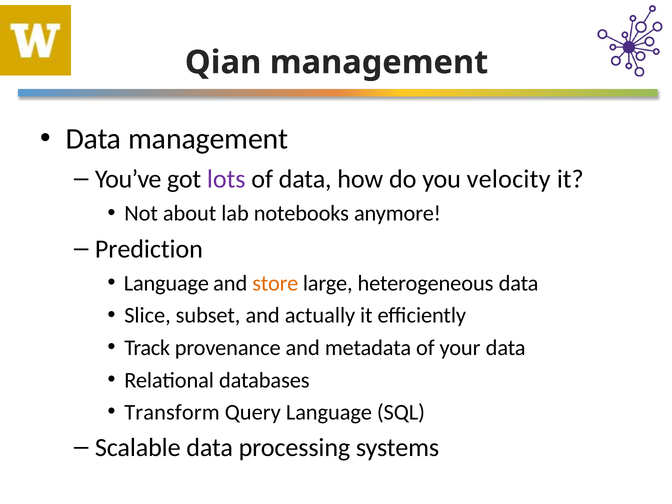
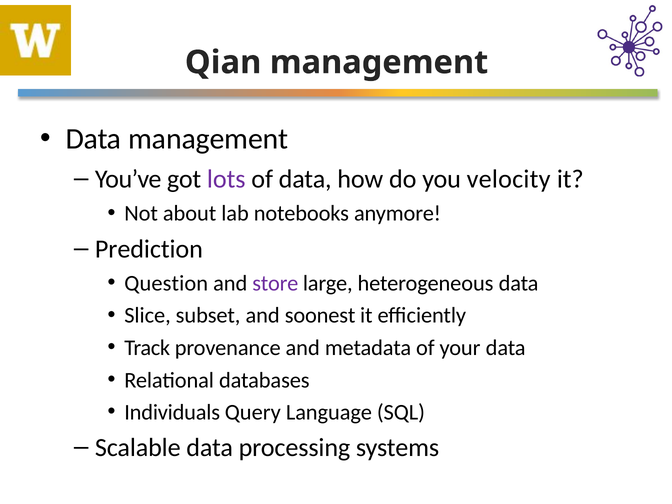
Language: Language -> Question (166, 283)
store colour: orange -> purple (275, 283)
actually: actually -> soonest (320, 315)
Transform: Transform -> Individuals (172, 412)
